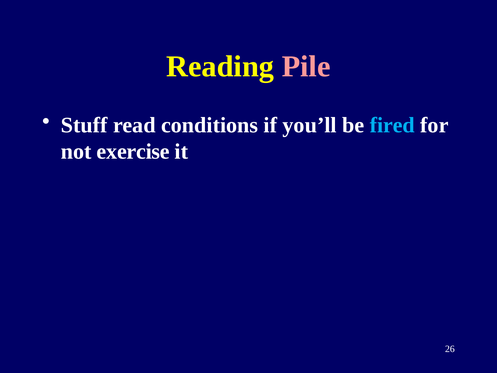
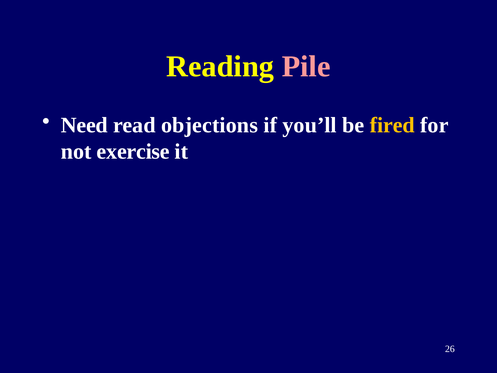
Stuff: Stuff -> Need (84, 125)
conditions: conditions -> objections (210, 125)
fired colour: light blue -> yellow (392, 125)
